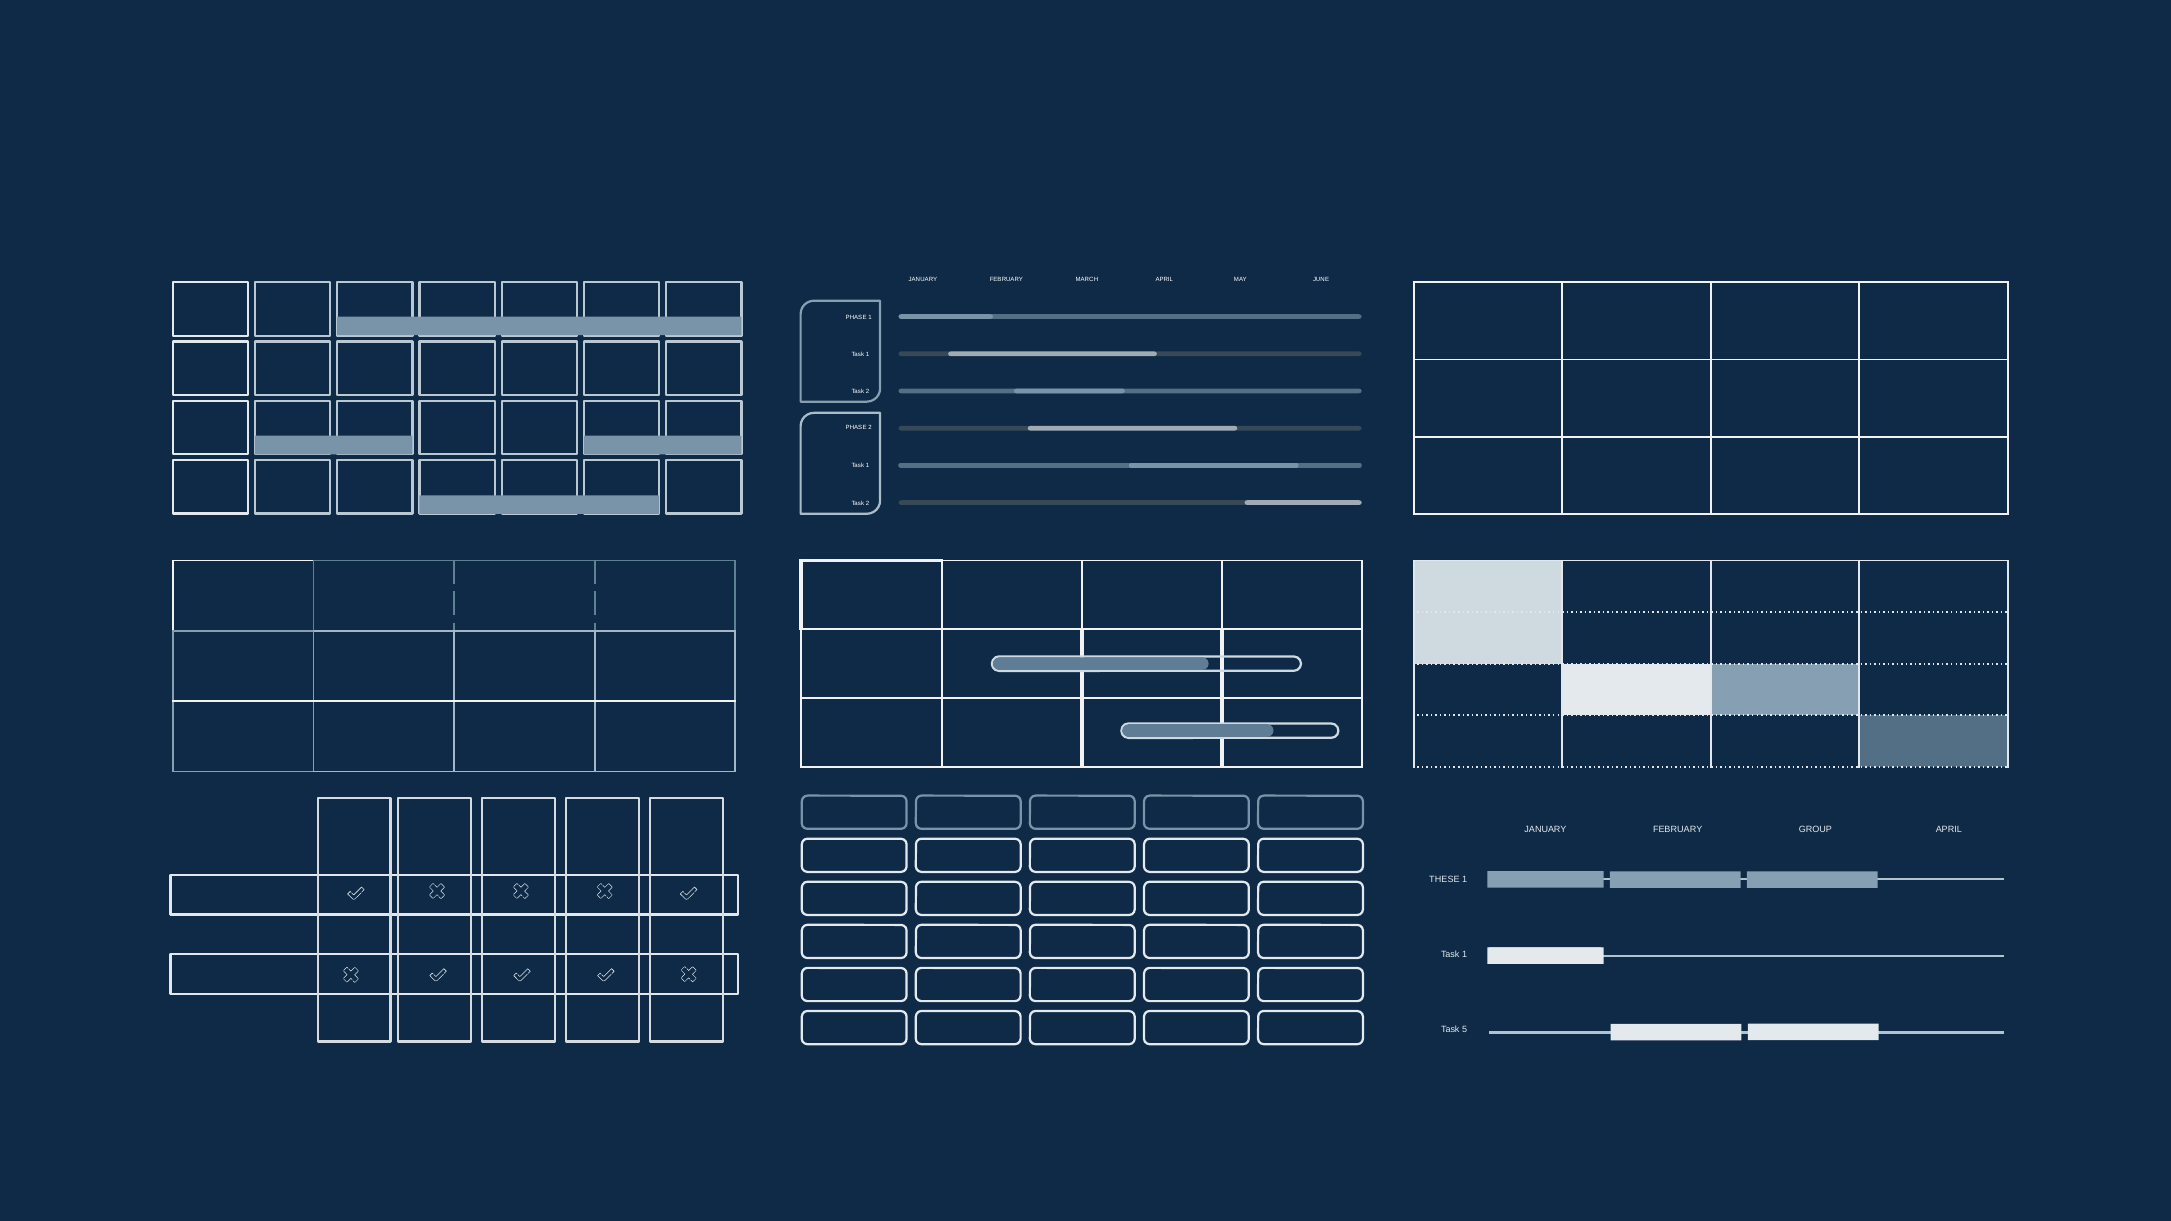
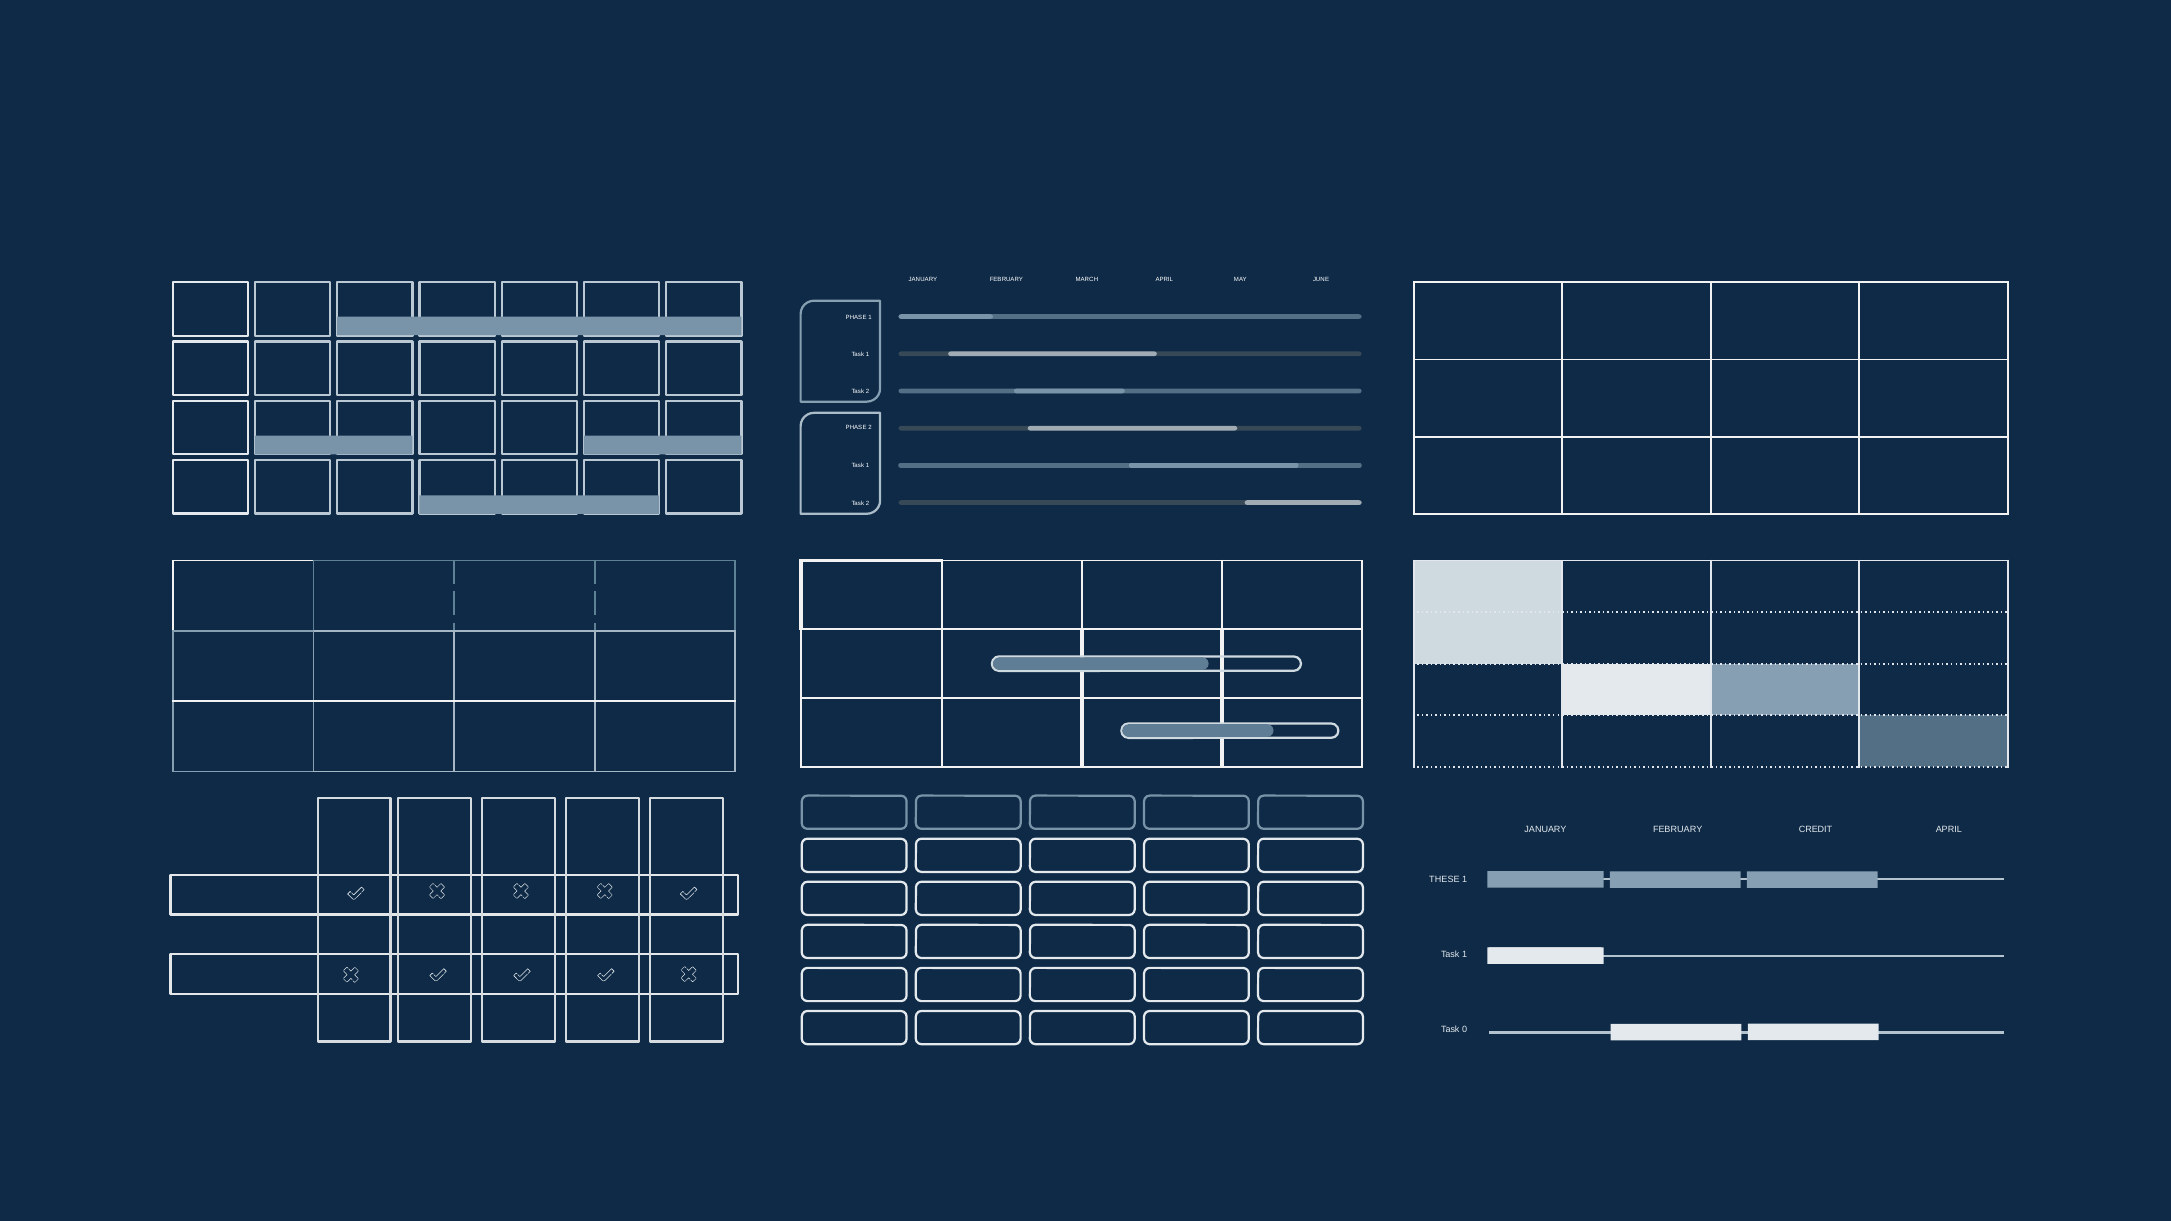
GROUP: GROUP -> CREDIT (1815, 830)
5: 5 -> 0 (1465, 1030)
